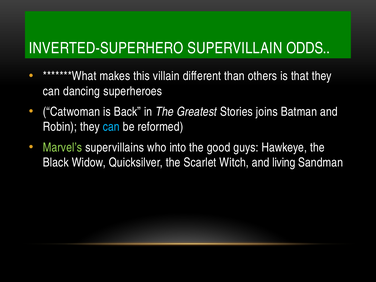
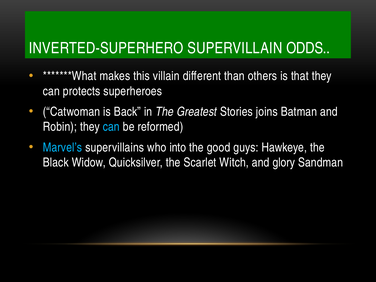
dancing: dancing -> protects (82, 91)
Marvel’s colour: light green -> light blue (62, 148)
living: living -> glory (284, 163)
